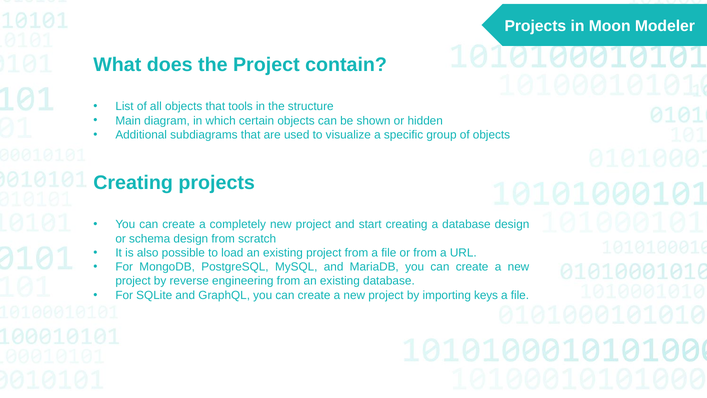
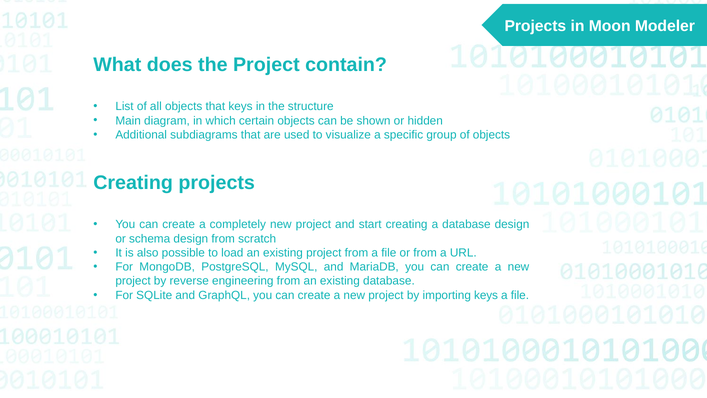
that tools: tools -> keys (240, 106)
